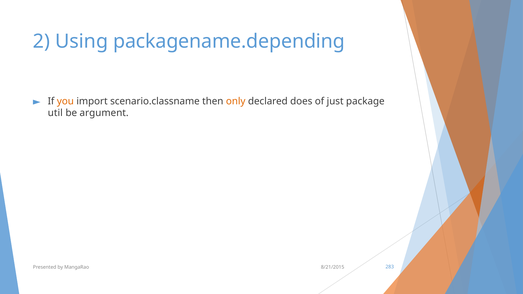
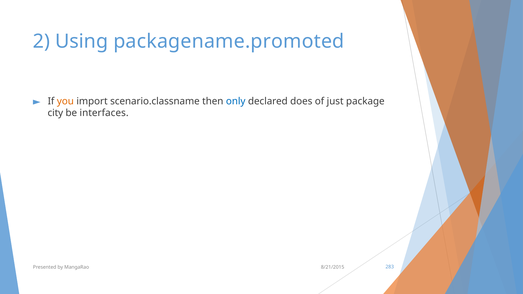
packagename.depending: packagename.depending -> packagename.promoted (229, 41)
only colour: orange -> blue (236, 101)
util: util -> city (55, 113)
argument: argument -> interfaces (104, 113)
